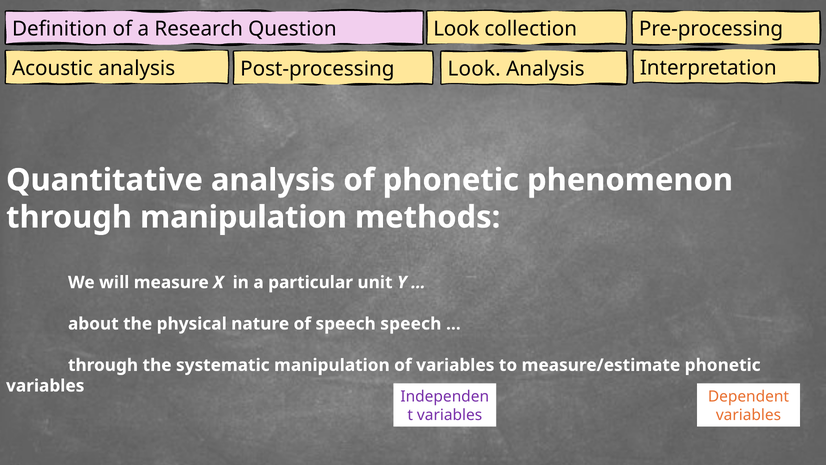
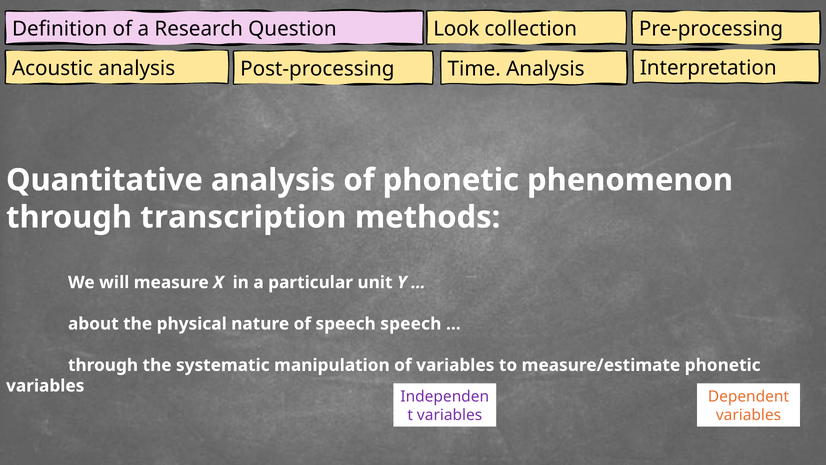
Post-processing Look: Look -> Time (474, 69)
through manipulation: manipulation -> transcription (243, 217)
